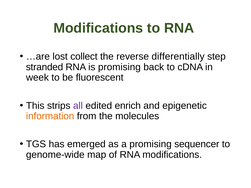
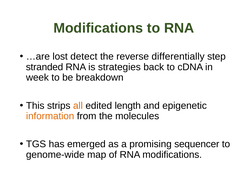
collect: collect -> detect (84, 57)
is promising: promising -> strategies (119, 67)
fluorescent: fluorescent -> breakdown (100, 78)
all colour: purple -> orange (78, 106)
enrich: enrich -> length (128, 106)
